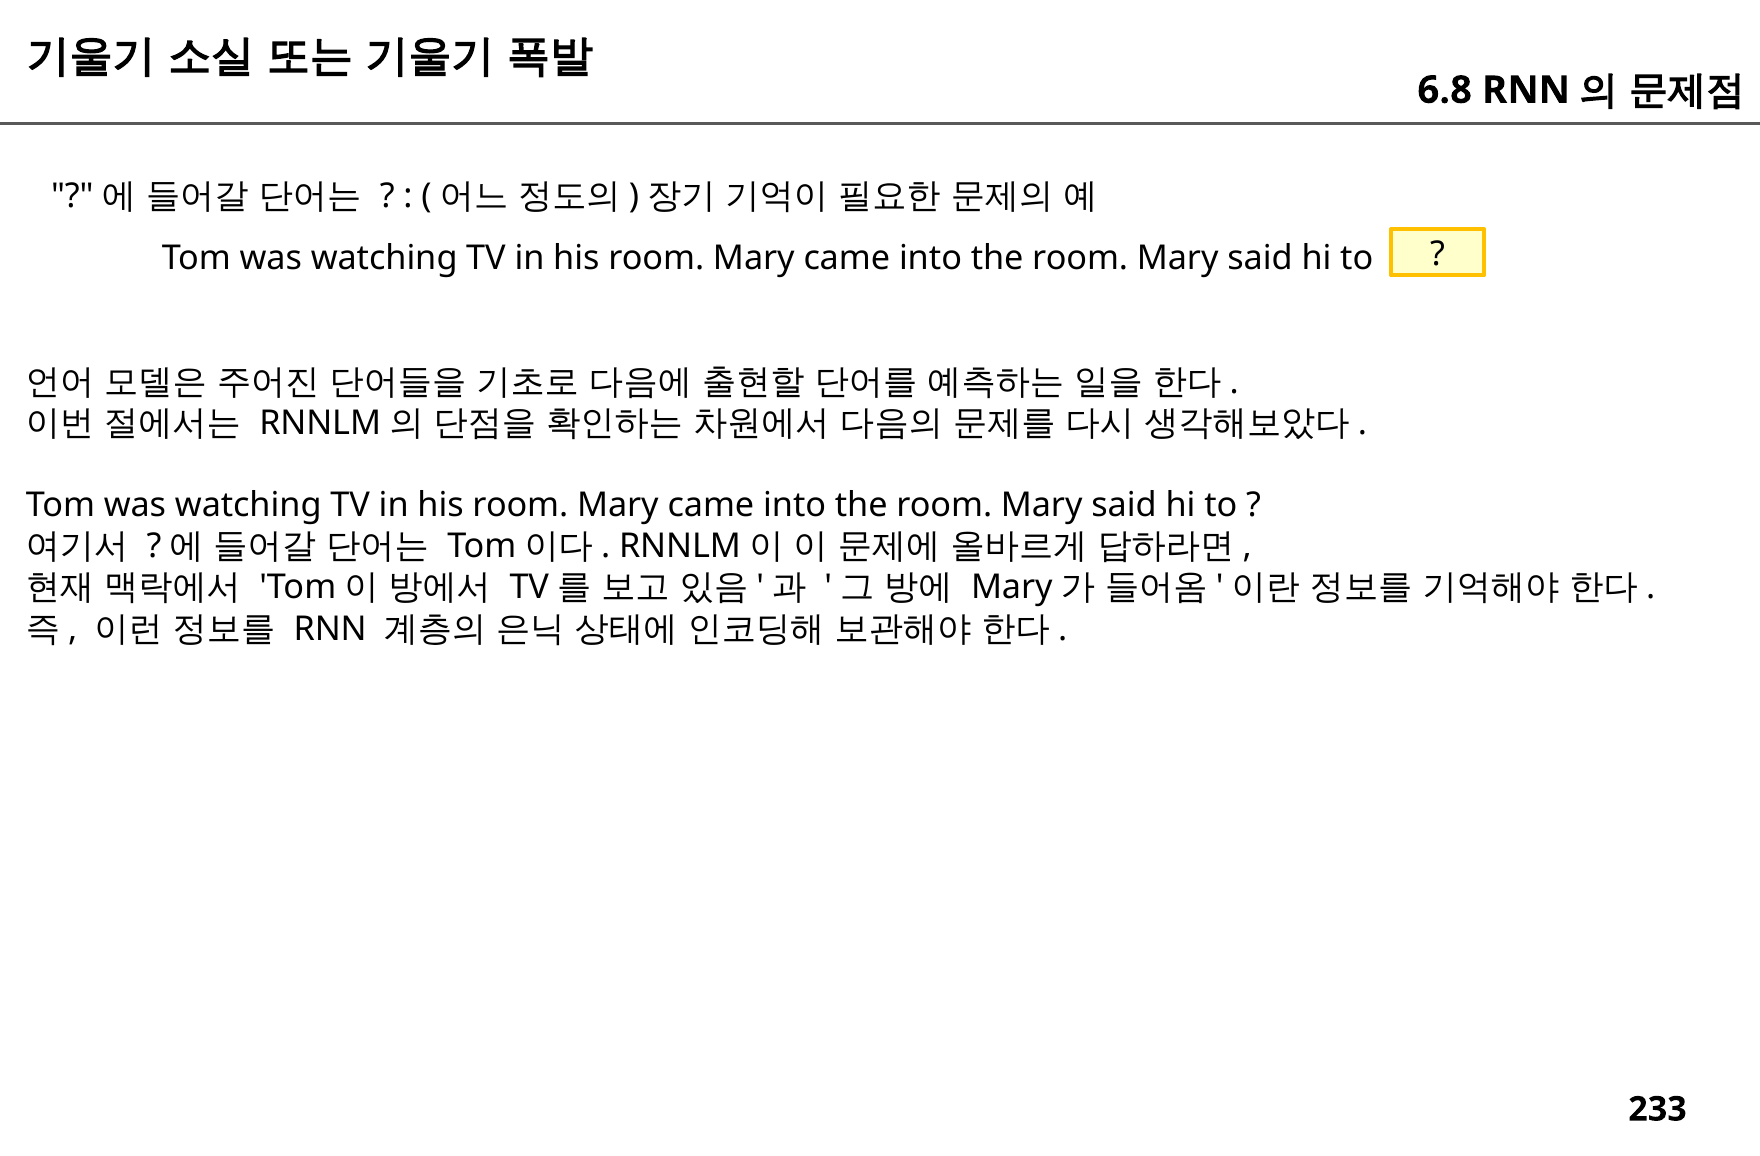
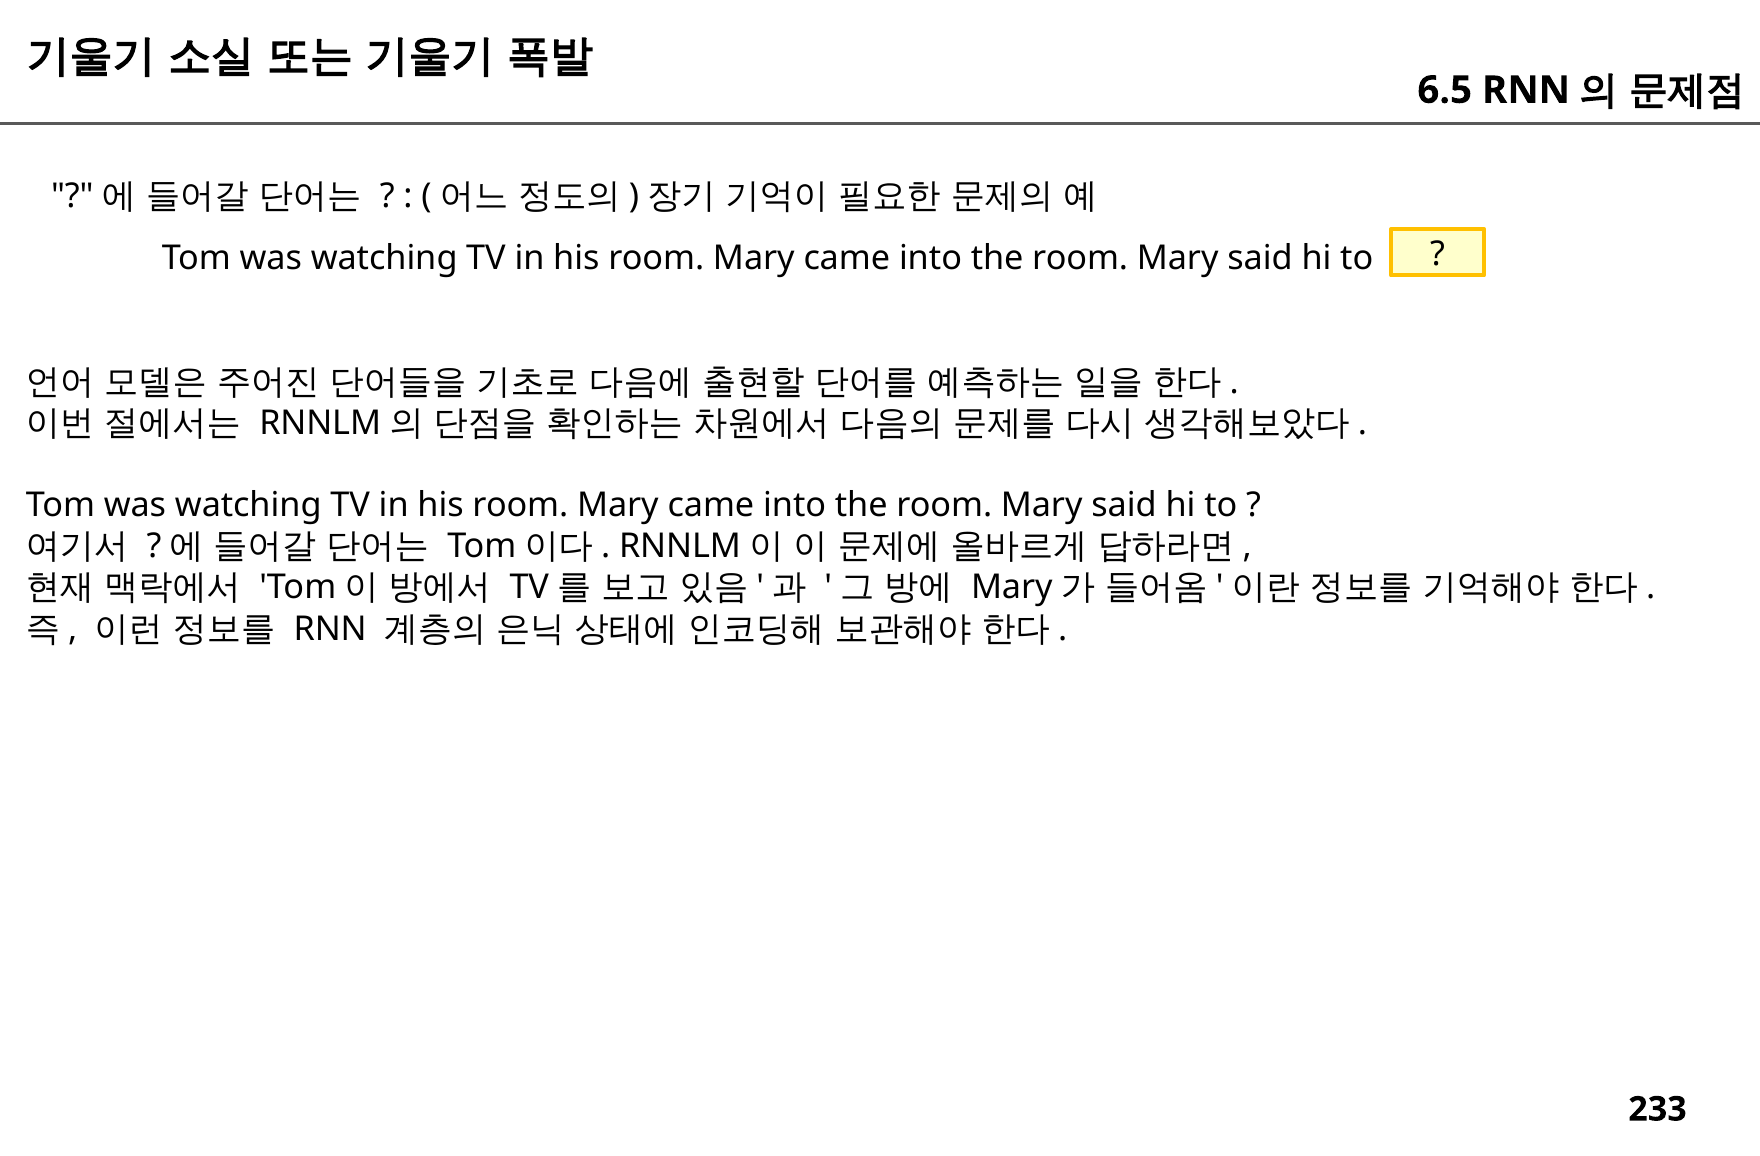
6.8: 6.8 -> 6.5 (1445, 90)
